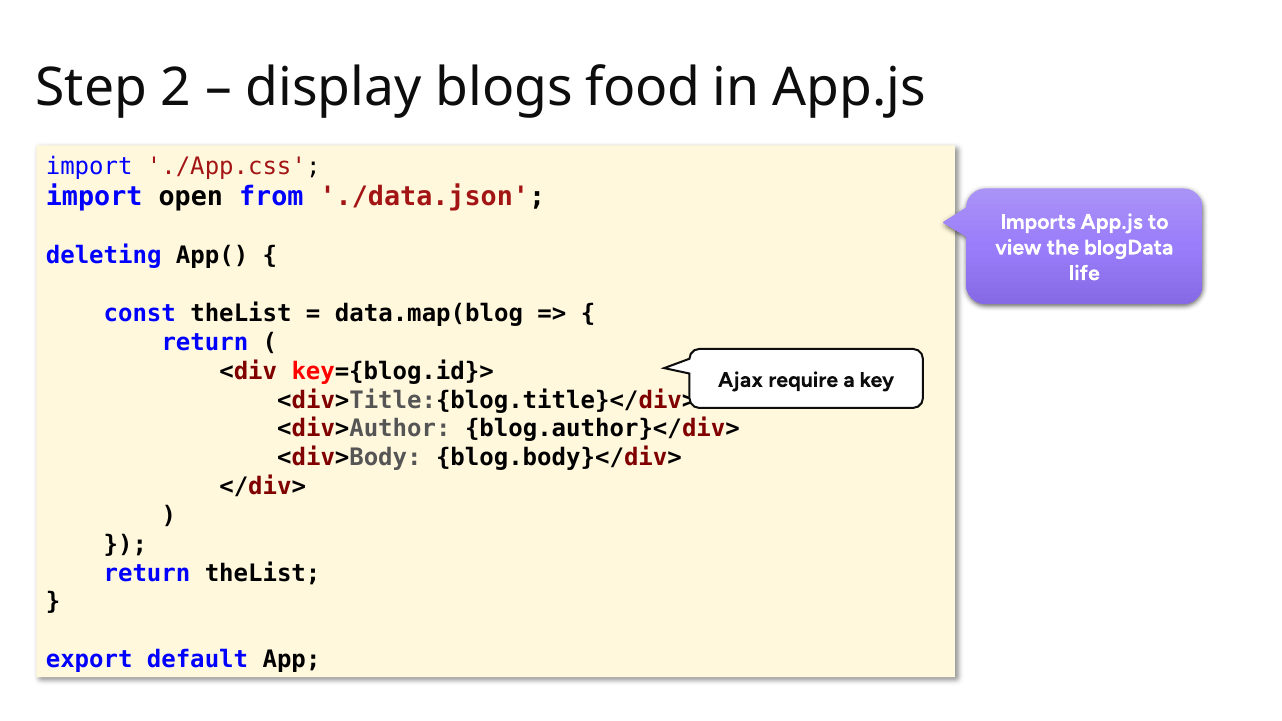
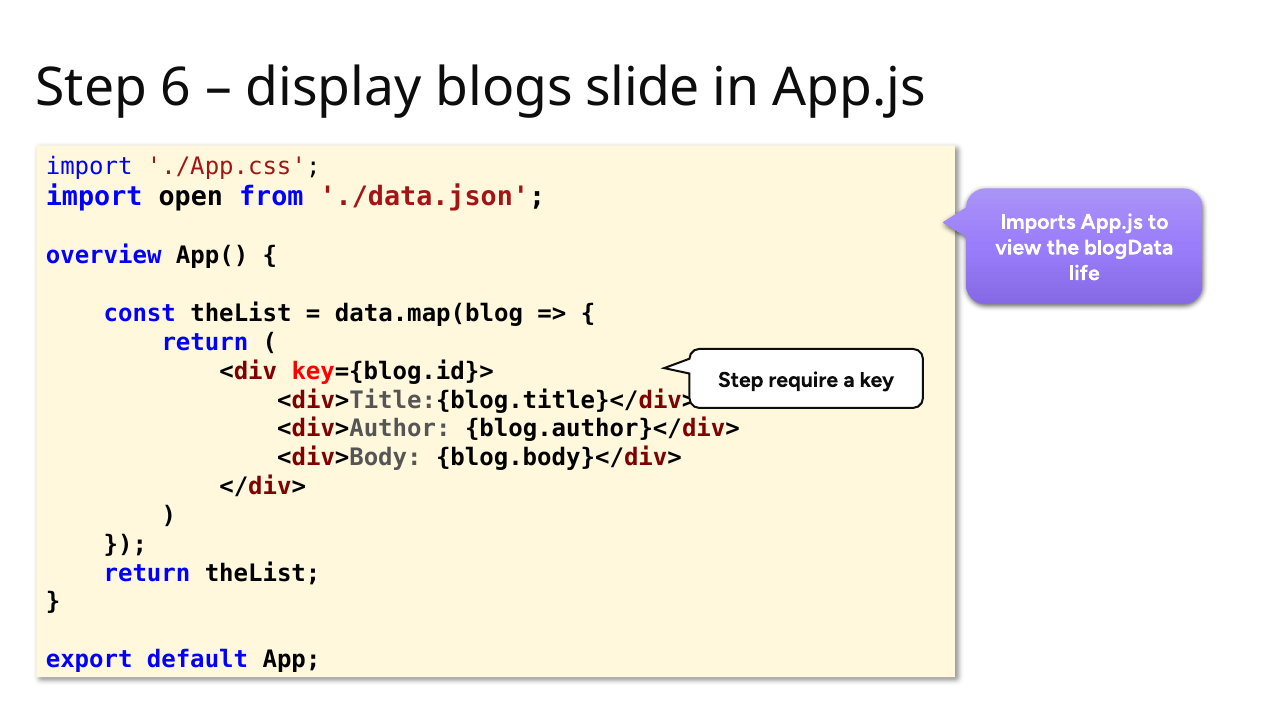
2: 2 -> 6 (176, 88)
food: food -> slide (643, 88)
deleting: deleting -> overview (104, 256)
Ajax: Ajax -> Step (741, 380)
